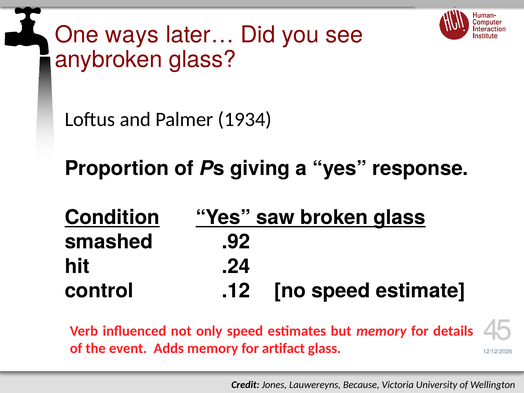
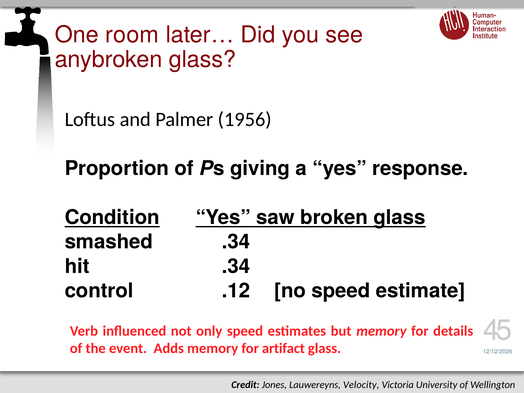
ways: ways -> room (132, 35)
1934: 1934 -> 1956 (245, 120)
smashed .92: .92 -> .34 (236, 242)
hit .24: .24 -> .34 (236, 266)
Because: Because -> Velocity (361, 385)
